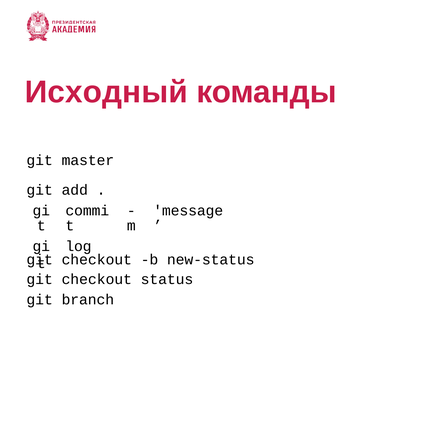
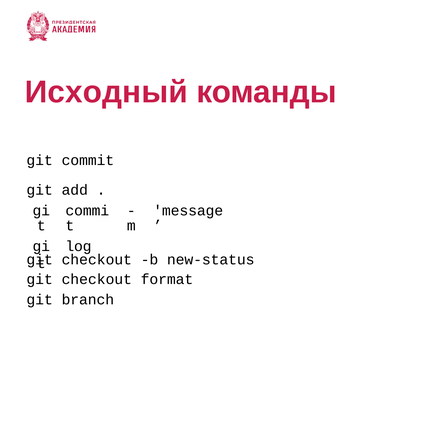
master: master -> commit (88, 160)
status: status -> format (167, 279)
